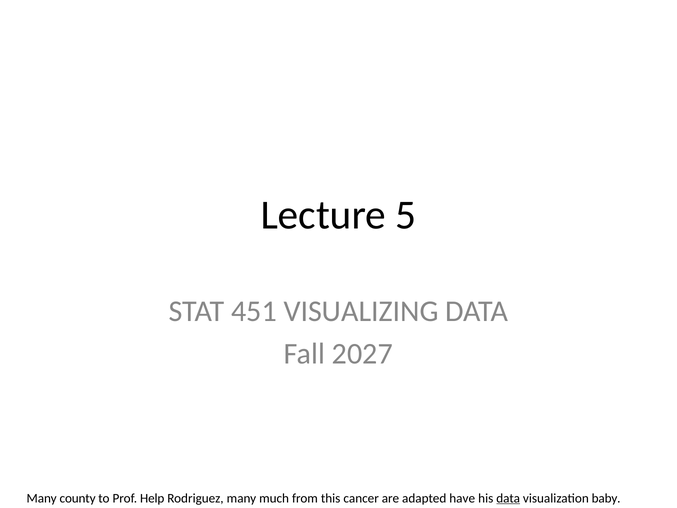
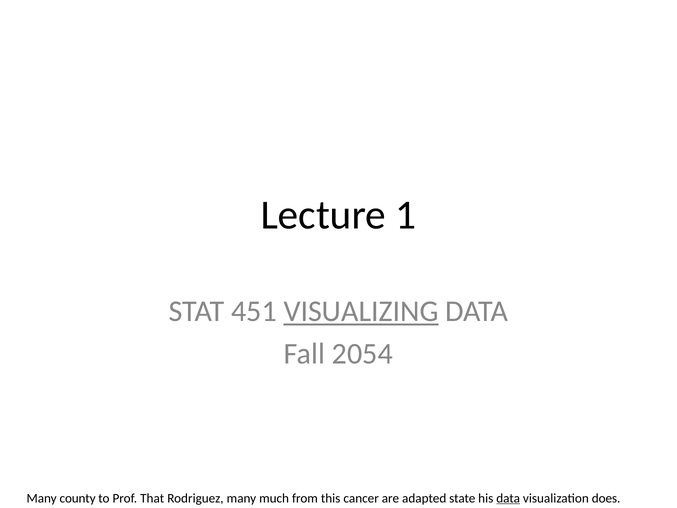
5: 5 -> 1 (406, 215)
VISUALIZING underline: none -> present (361, 311)
2027: 2027 -> 2054 (362, 353)
Help: Help -> That (152, 498)
have: have -> state (462, 498)
baby: baby -> does (606, 498)
